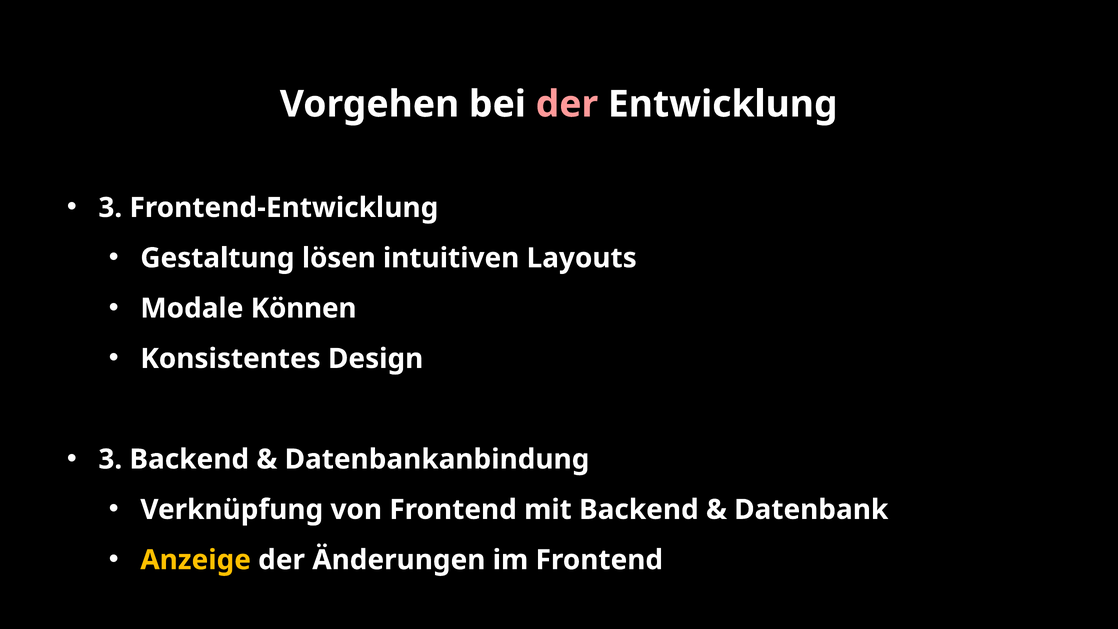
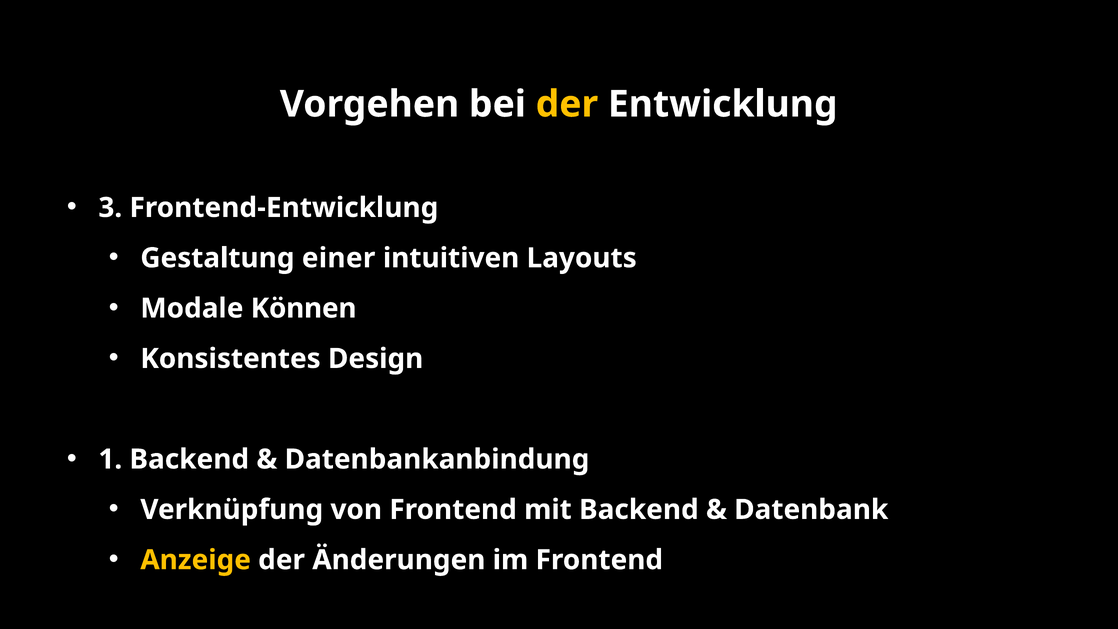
der colour: pink -> yellow (567, 104)
lösen: lösen -> einer (339, 258)
3: 3 -> 1 (110, 459)
